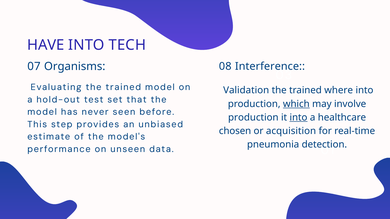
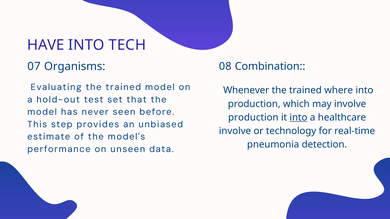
Interference: Interference -> Combination (270, 66)
Validation: Validation -> Whenever (246, 90)
which underline: present -> none (296, 104)
chosen: chosen -> involve (235, 131)
acquisition: acquisition -> technology (291, 131)
